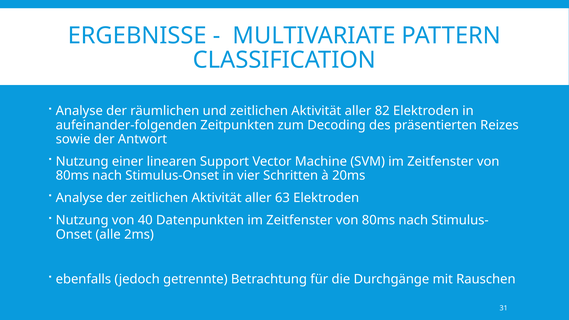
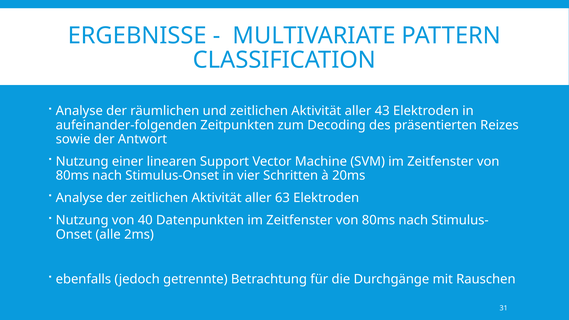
82: 82 -> 43 (382, 111)
